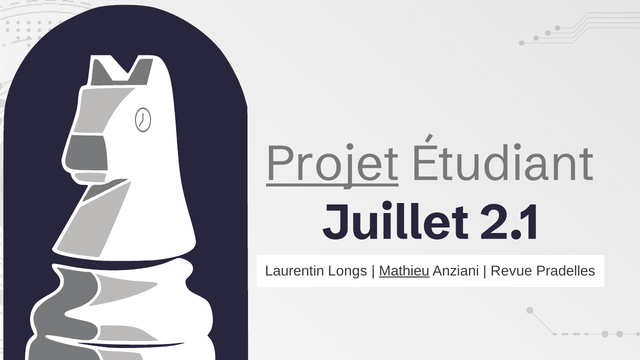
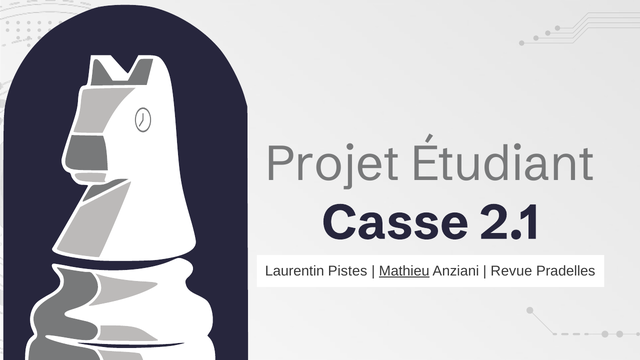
Projet underline: present -> none (333, 164)
Juillet: Juillet -> Casse (395, 223)
Longs: Longs -> Pistes (348, 271)
